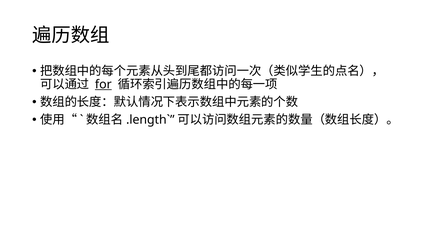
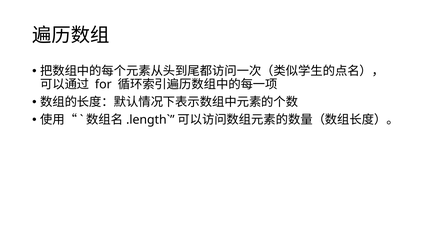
for underline: present -> none (103, 85)
